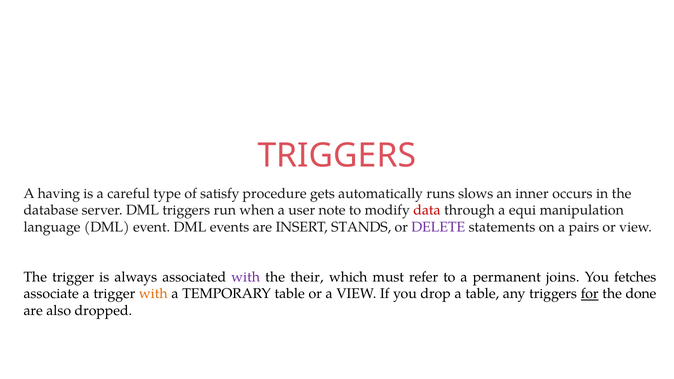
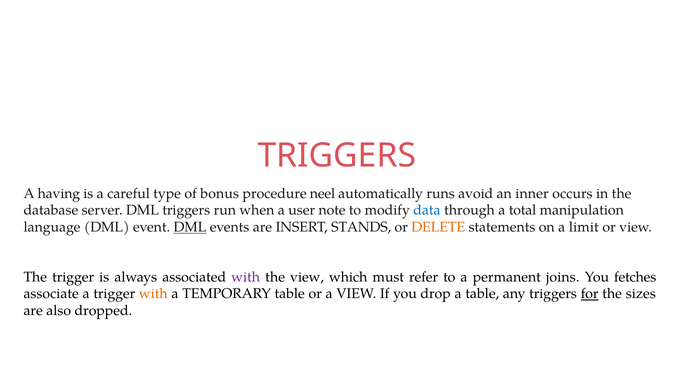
satisfy: satisfy -> bonus (220, 194)
gets: gets -> neel (322, 194)
slows: slows -> avoid (476, 194)
data colour: red -> blue (427, 210)
equi: equi -> total (523, 210)
DML underline: none -> present (190, 227)
DELETE colour: purple -> orange (438, 227)
pairs: pairs -> limit (584, 227)
the their: their -> view (307, 277)
done: done -> sizes (641, 294)
